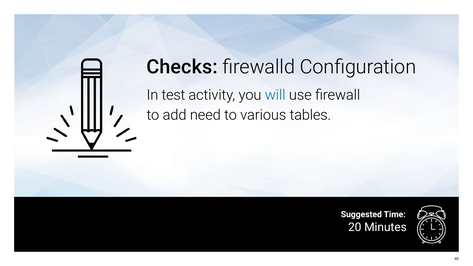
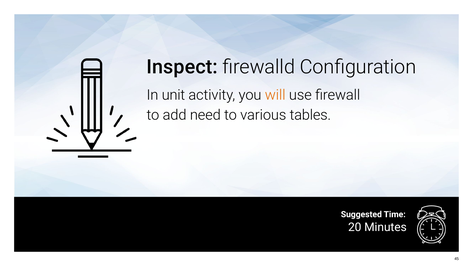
Checks: Checks -> Inspect (182, 67)
test: test -> unit (173, 95)
will colour: blue -> orange (275, 95)
